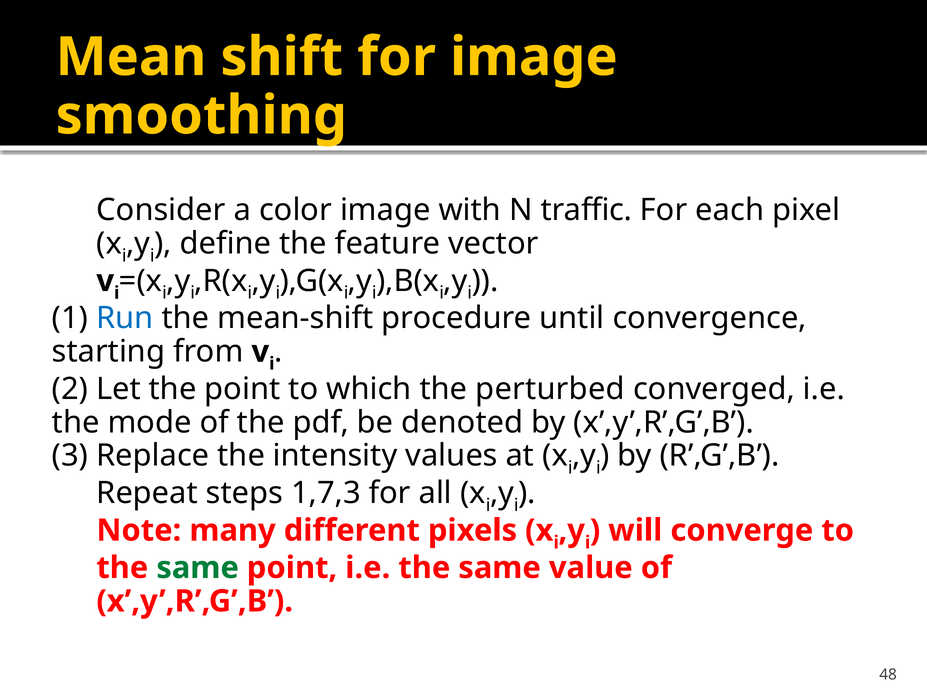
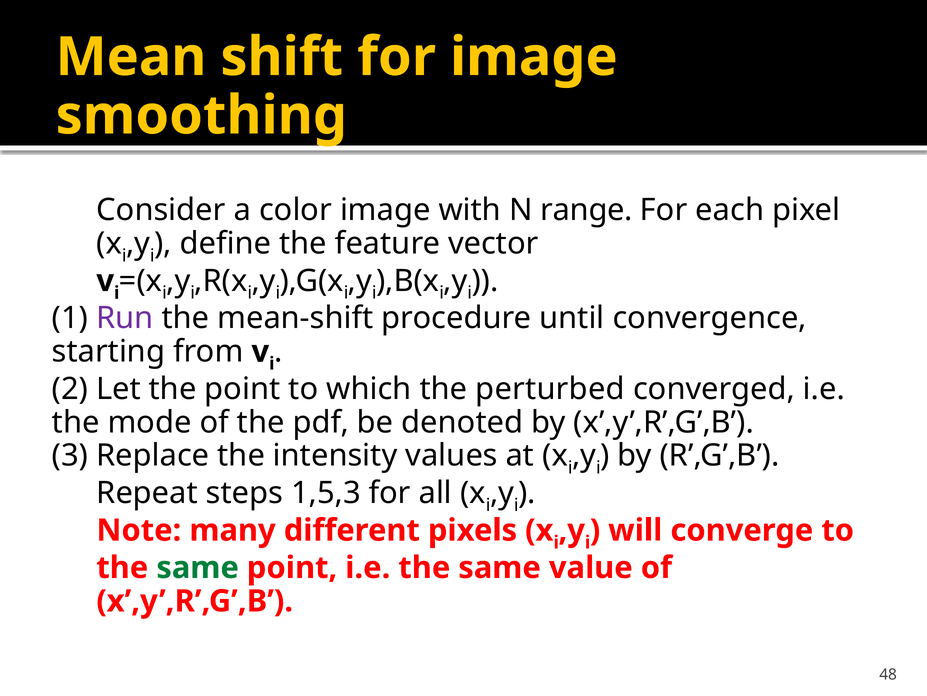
traffic: traffic -> range (586, 210)
Run colour: blue -> purple (125, 318)
1,7,3: 1,7,3 -> 1,5,3 (326, 493)
